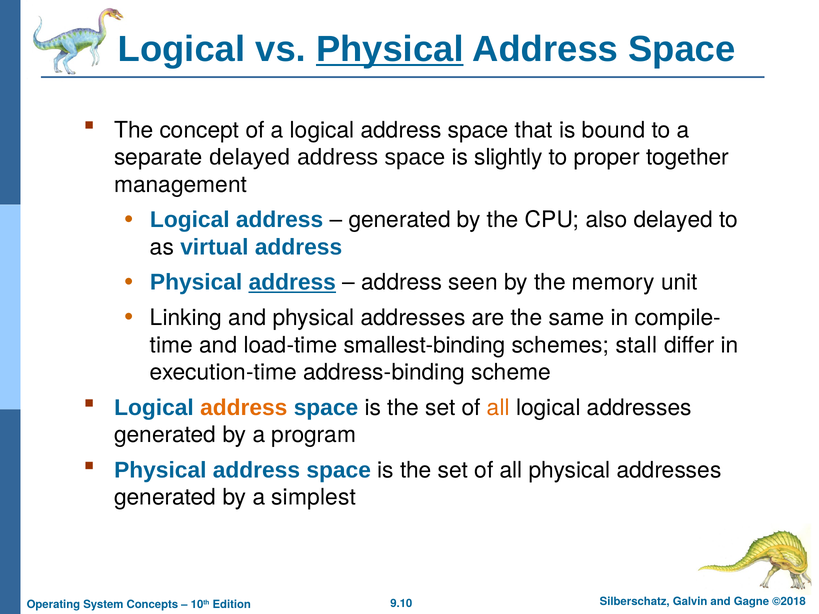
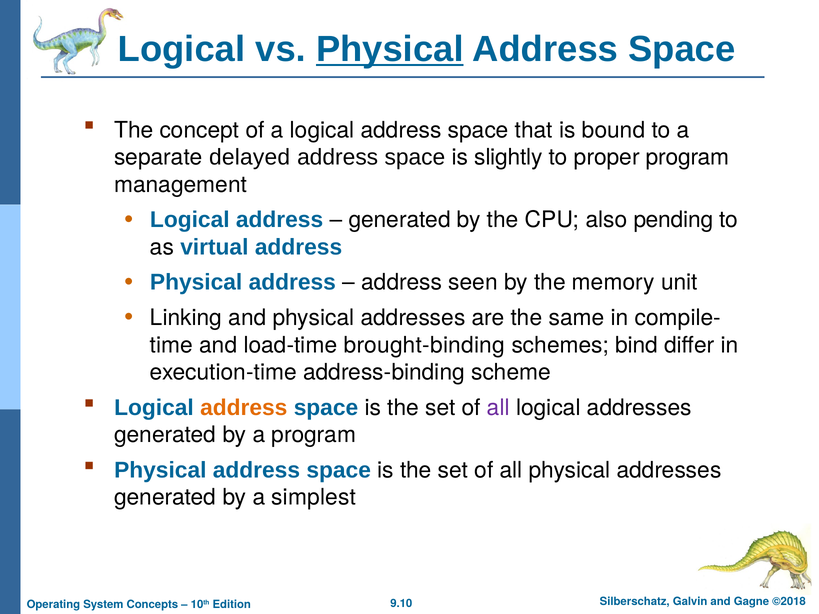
proper together: together -> program (688, 157)
also delayed: delayed -> pending (673, 220)
address underline: present -> none (292, 283)
smallest-binding: smallest-binding -> brought-binding (424, 345)
stall: stall -> bind (637, 345)
all colour: orange -> purple (498, 408)
